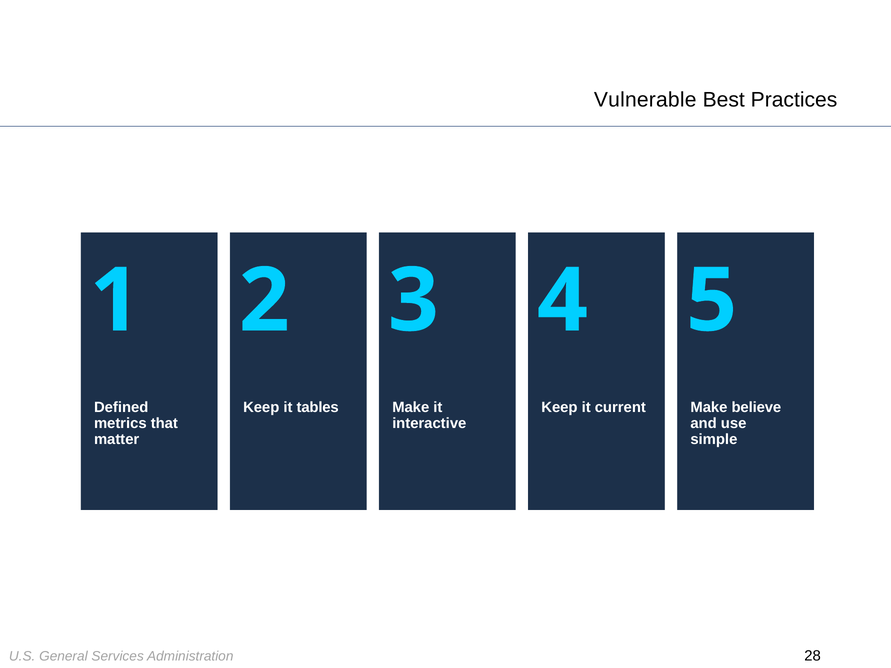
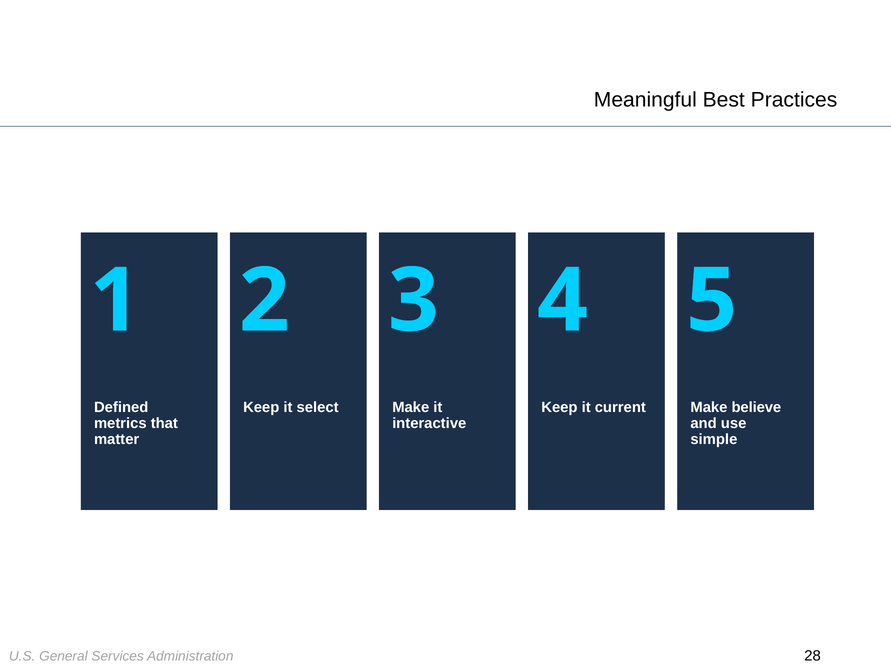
Vulnerable: Vulnerable -> Meaningful (645, 100)
tables: tables -> select (318, 408)
